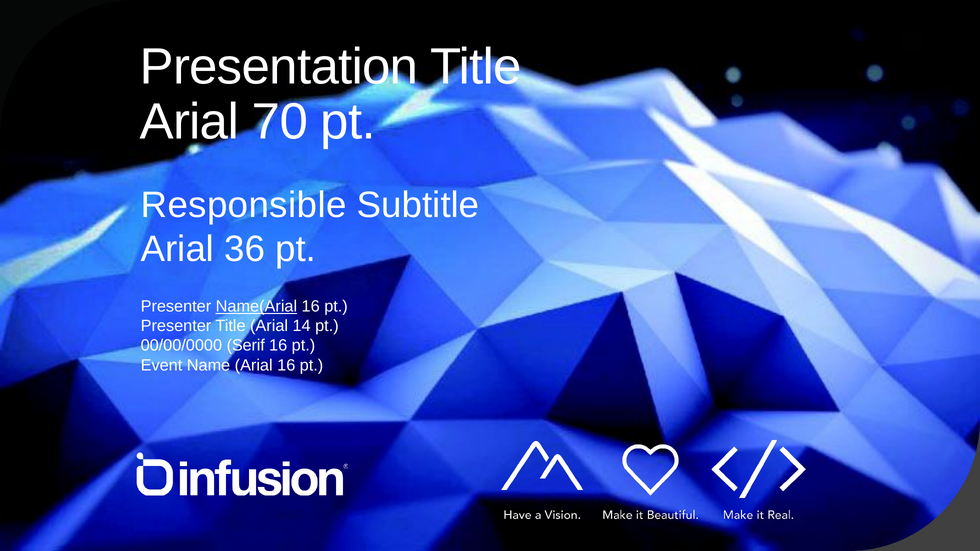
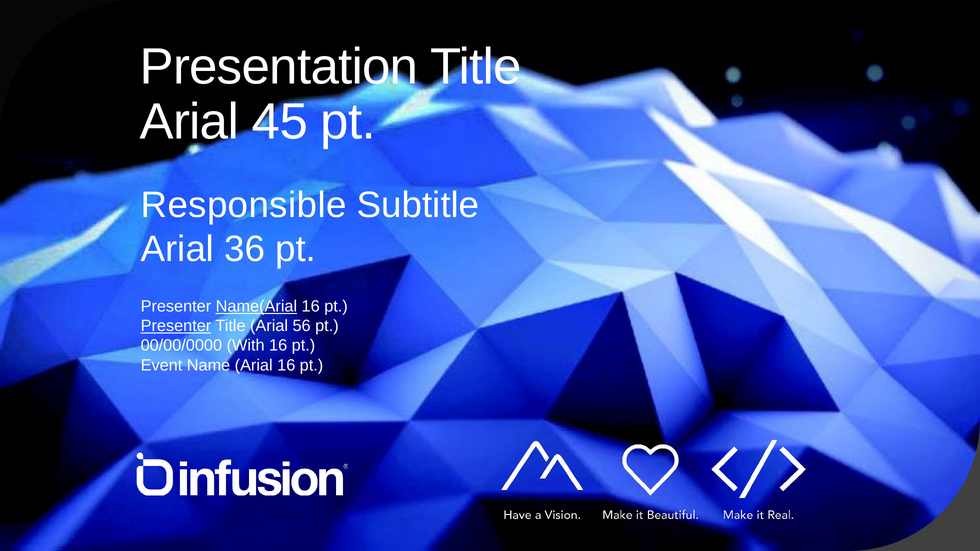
70: 70 -> 45 (280, 122)
Presenter underline: none -> present (176, 326)
14: 14 -> 56 (302, 326)
Serif: Serif -> With (246, 346)
